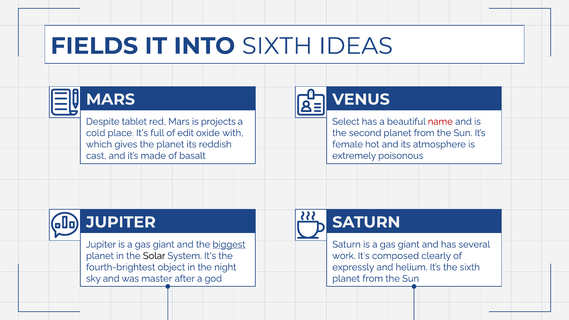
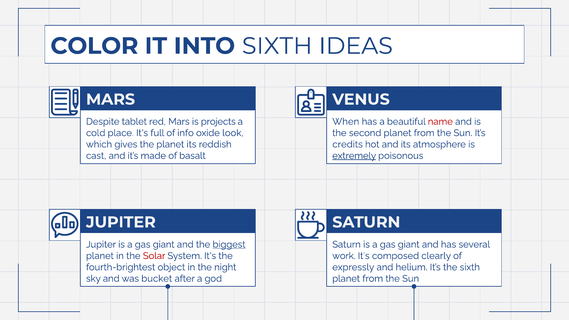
FIELDS: FIELDS -> COLOR (94, 46)
Select: Select -> When (346, 122)
edit: edit -> info (186, 133)
with: with -> look (233, 133)
female: female -> credits (348, 144)
extremely underline: none -> present (354, 156)
Solar colour: black -> red (154, 256)
master: master -> bucket (157, 279)
